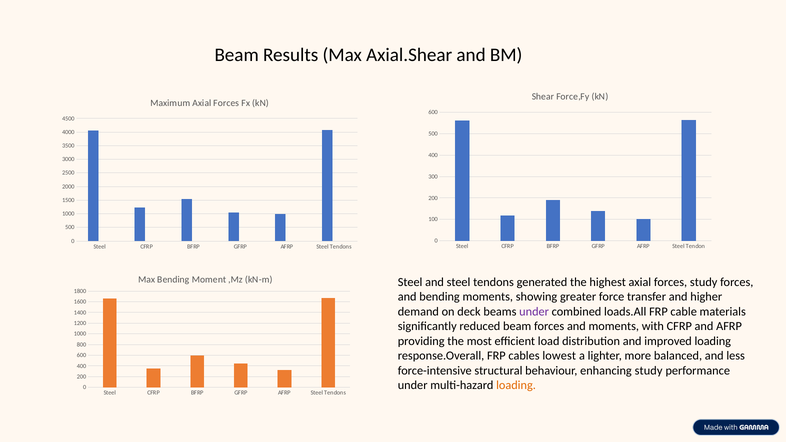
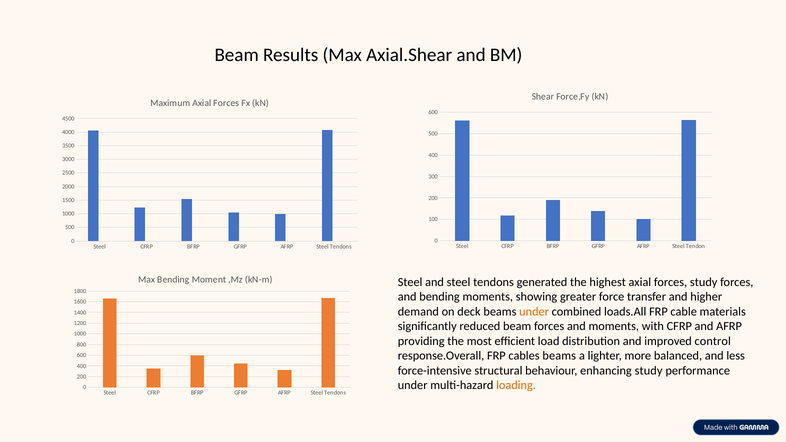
under colour: purple -> orange (534, 312)
improved loading: loading -> control (713, 341)
cables lowest: lowest -> beams (559, 356)
